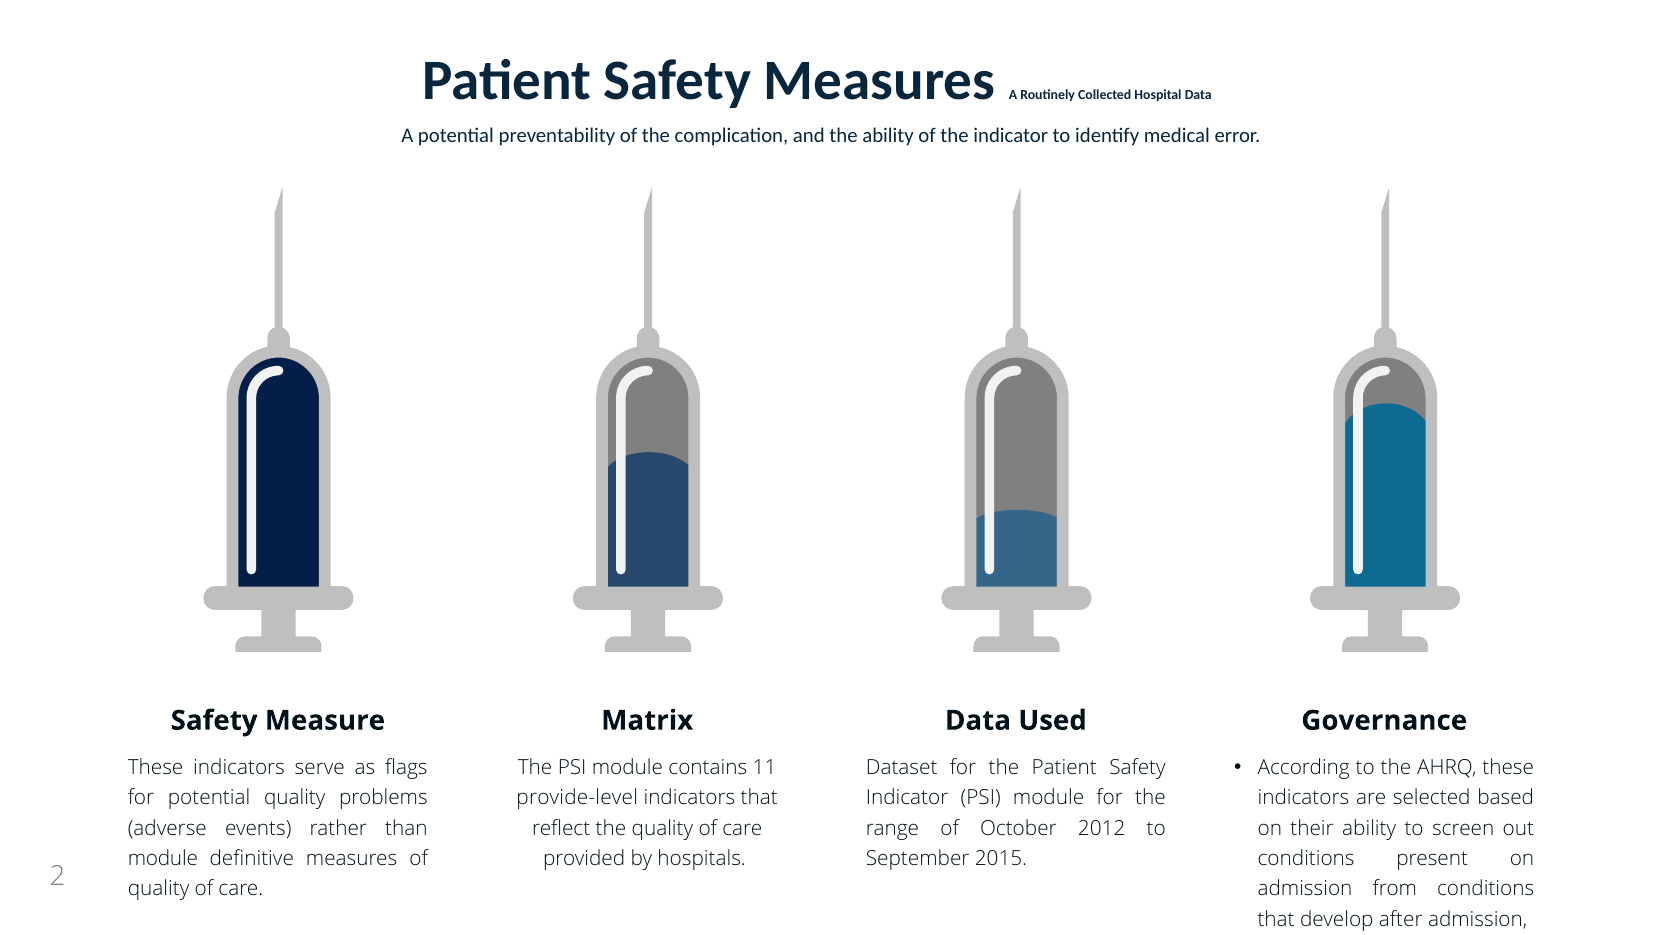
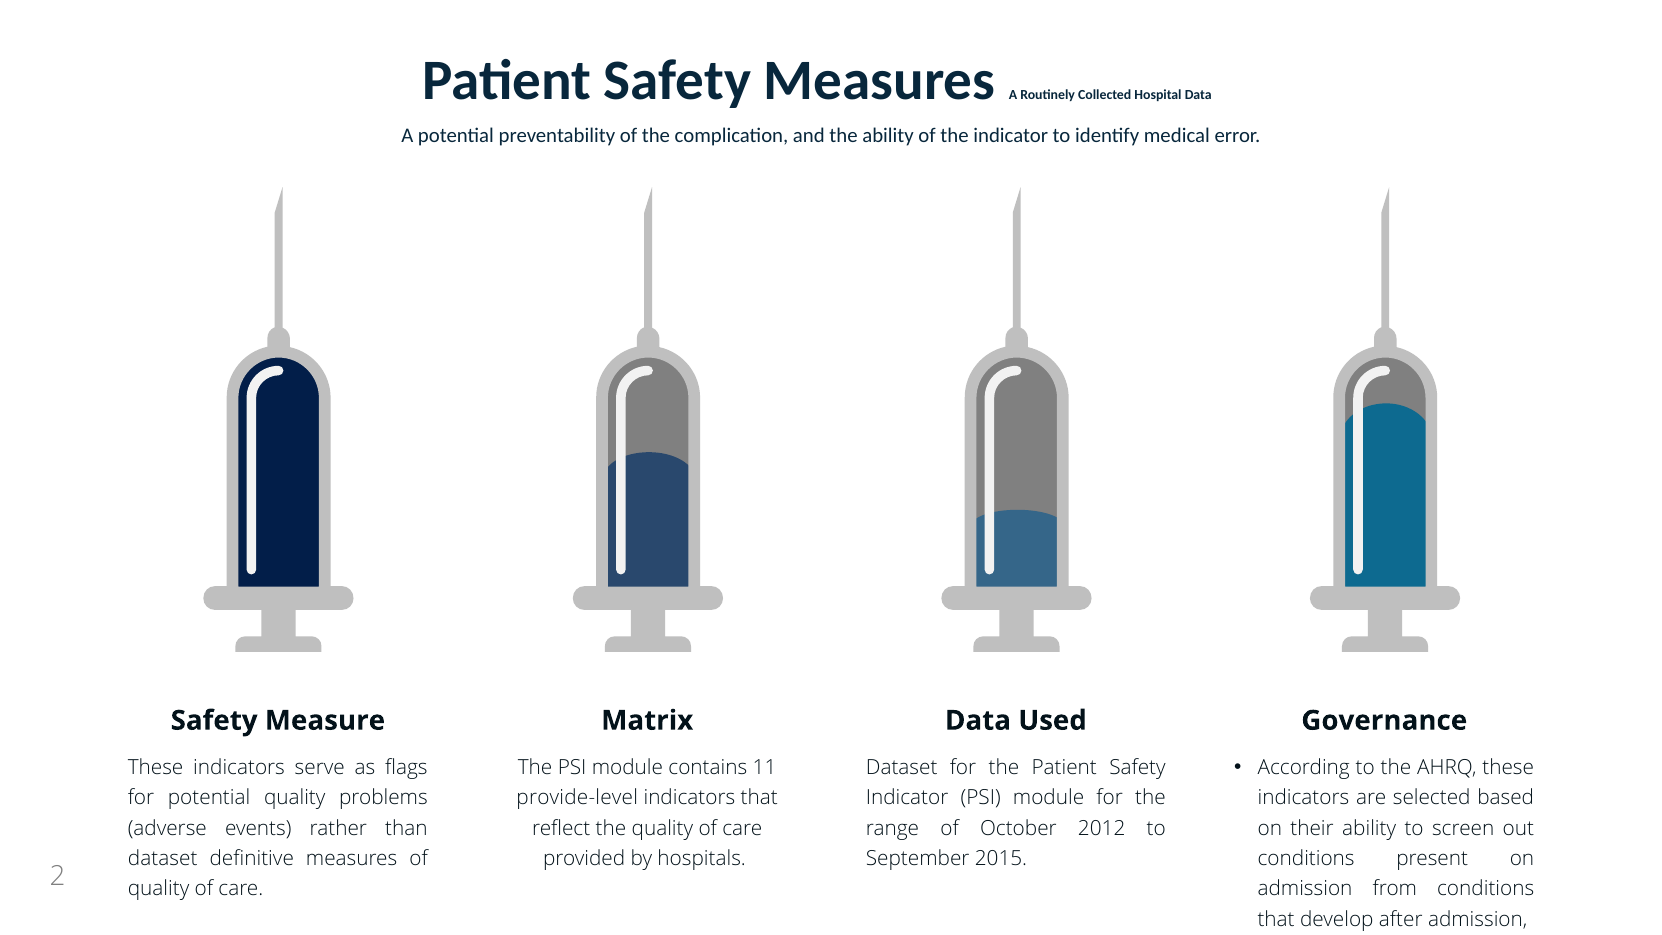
module: module -> dataset (163, 859)
